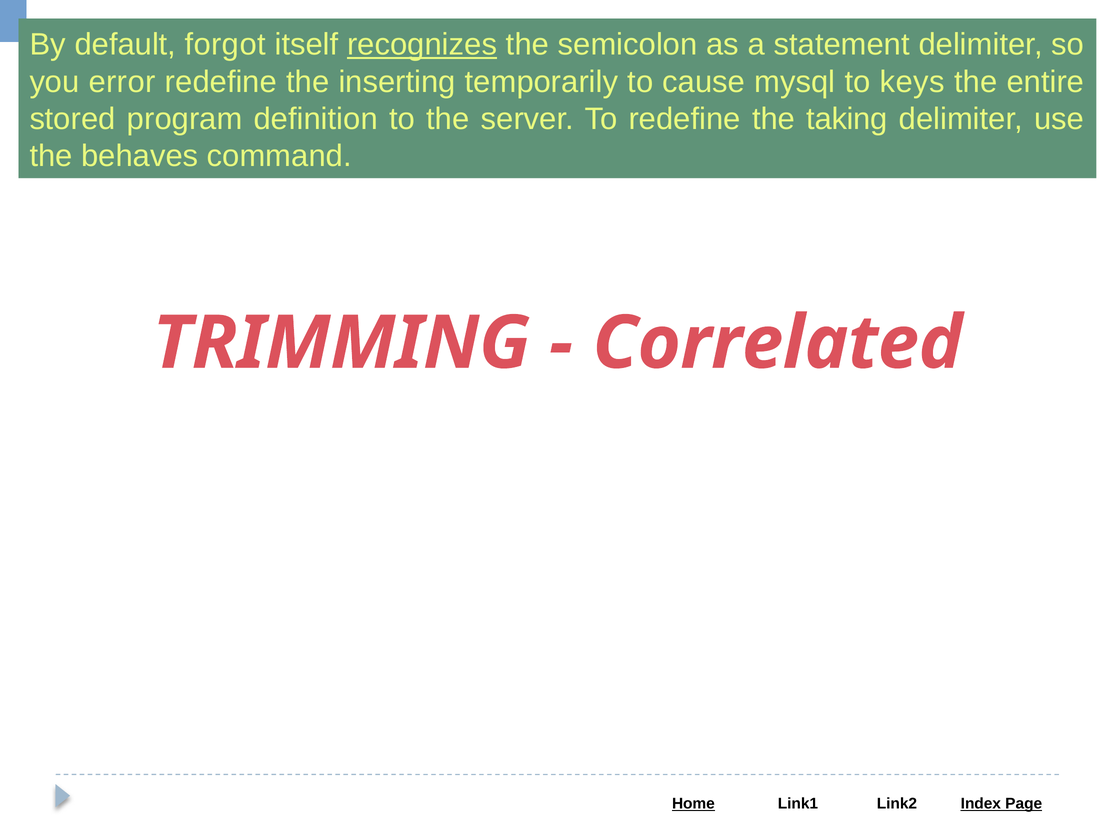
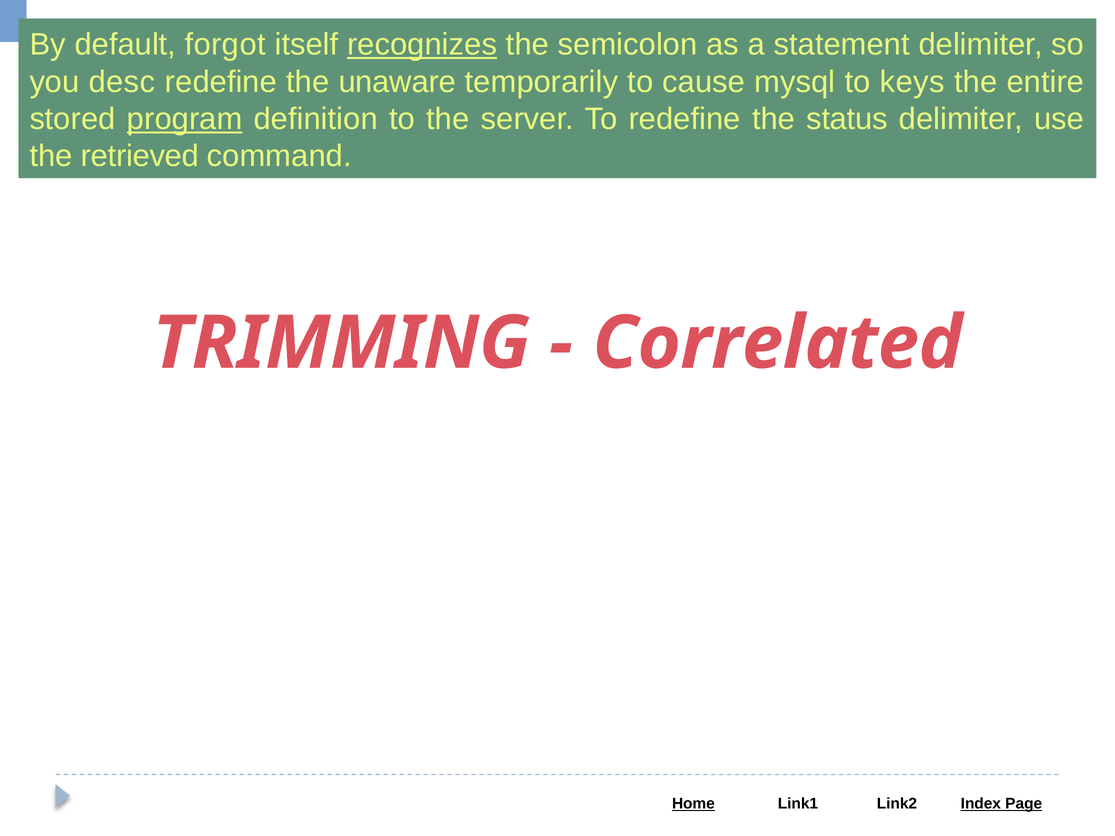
error: error -> desc (122, 82)
inserting: inserting -> unaware (397, 82)
program underline: none -> present (185, 119)
taking: taking -> status (847, 119)
behaves: behaves -> retrieved (140, 156)
